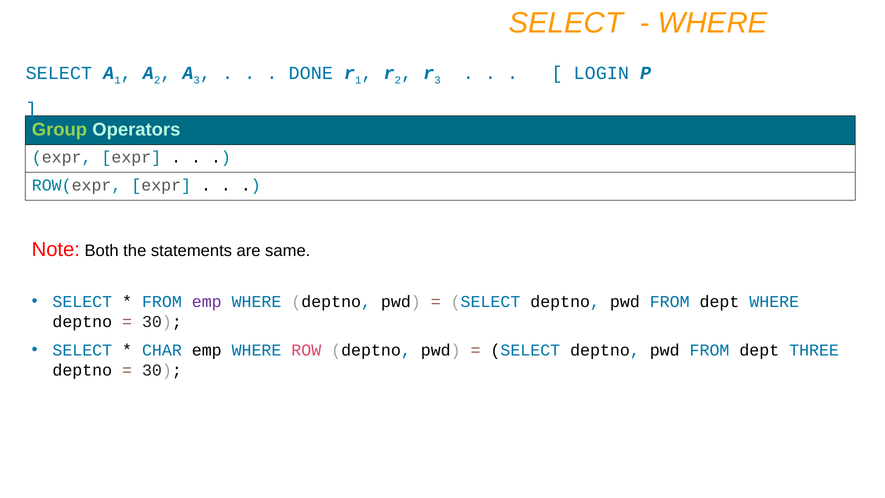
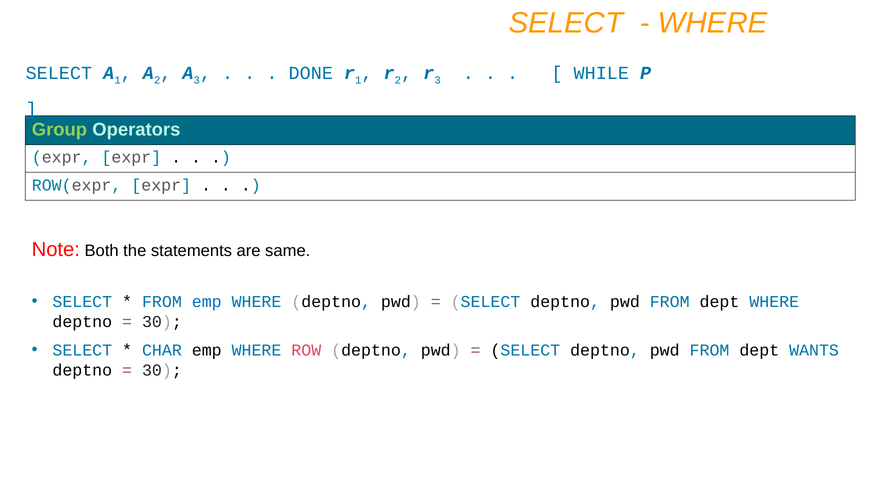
LOGIN: LOGIN -> WHILE (601, 73)
emp colour: purple -> blue (207, 301)
THREE: THREE -> WANTS (814, 350)
